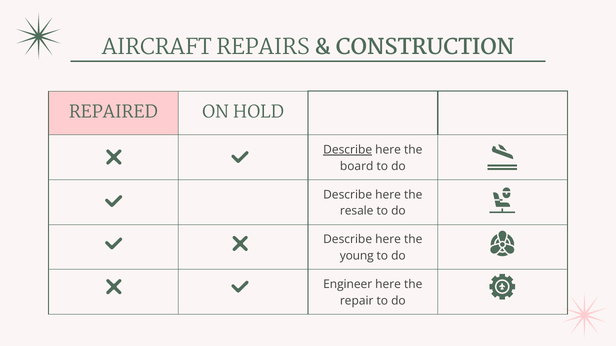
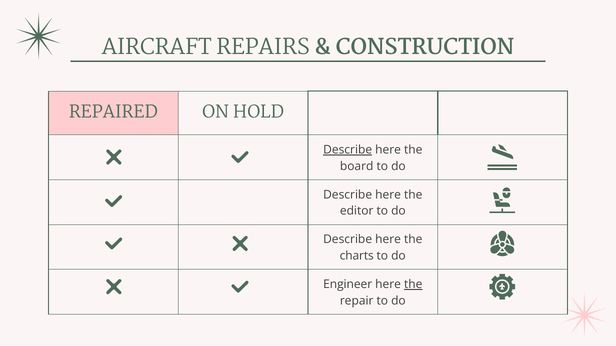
resale: resale -> editor (357, 211)
young: young -> charts (357, 256)
the underline: none -> present (413, 285)
